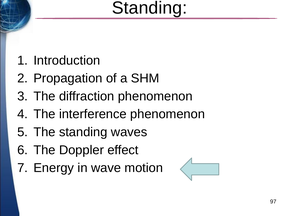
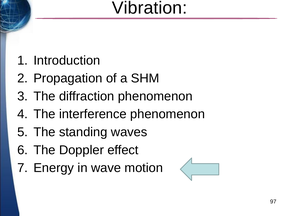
Standing: Standing -> Vibration (150, 8)
